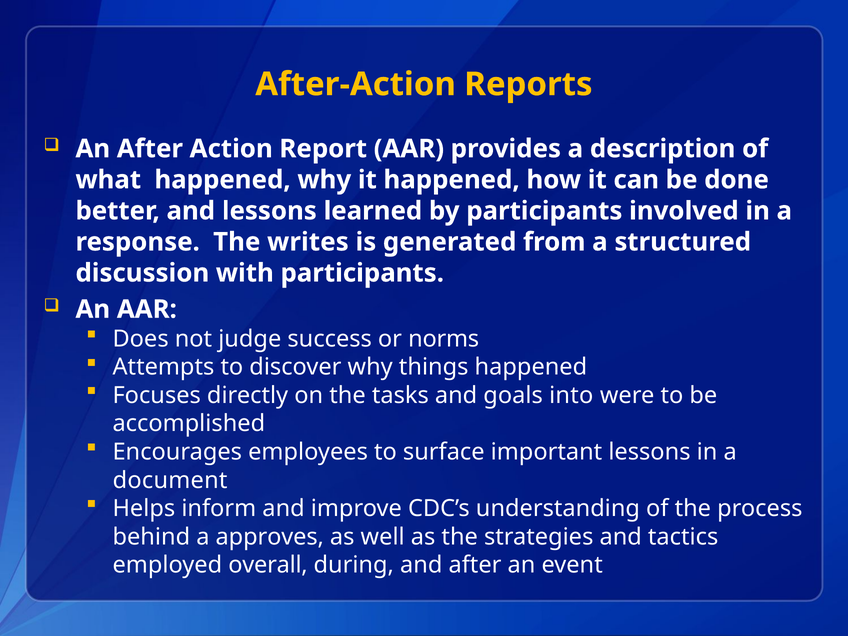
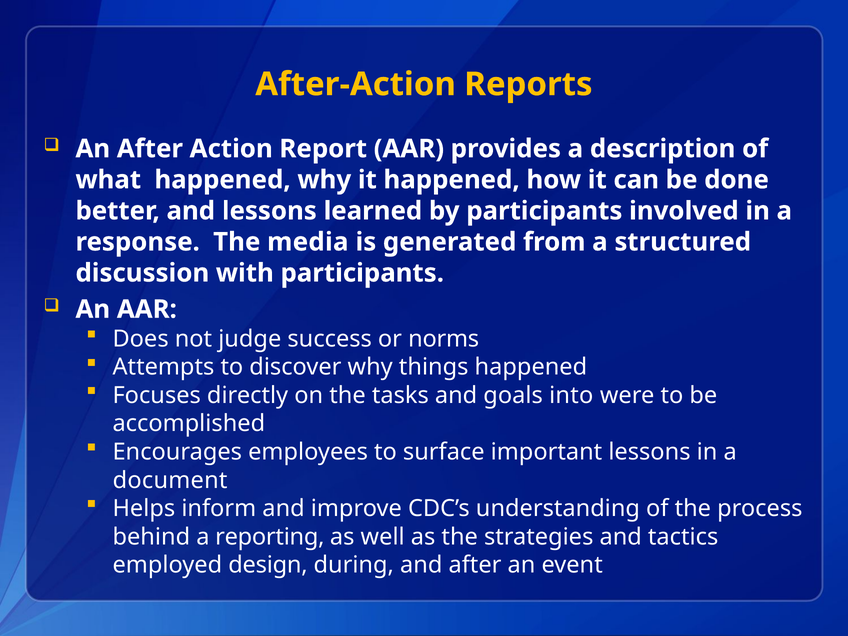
writes: writes -> media (308, 242)
approves: approves -> reporting (270, 537)
overall: overall -> design (268, 565)
